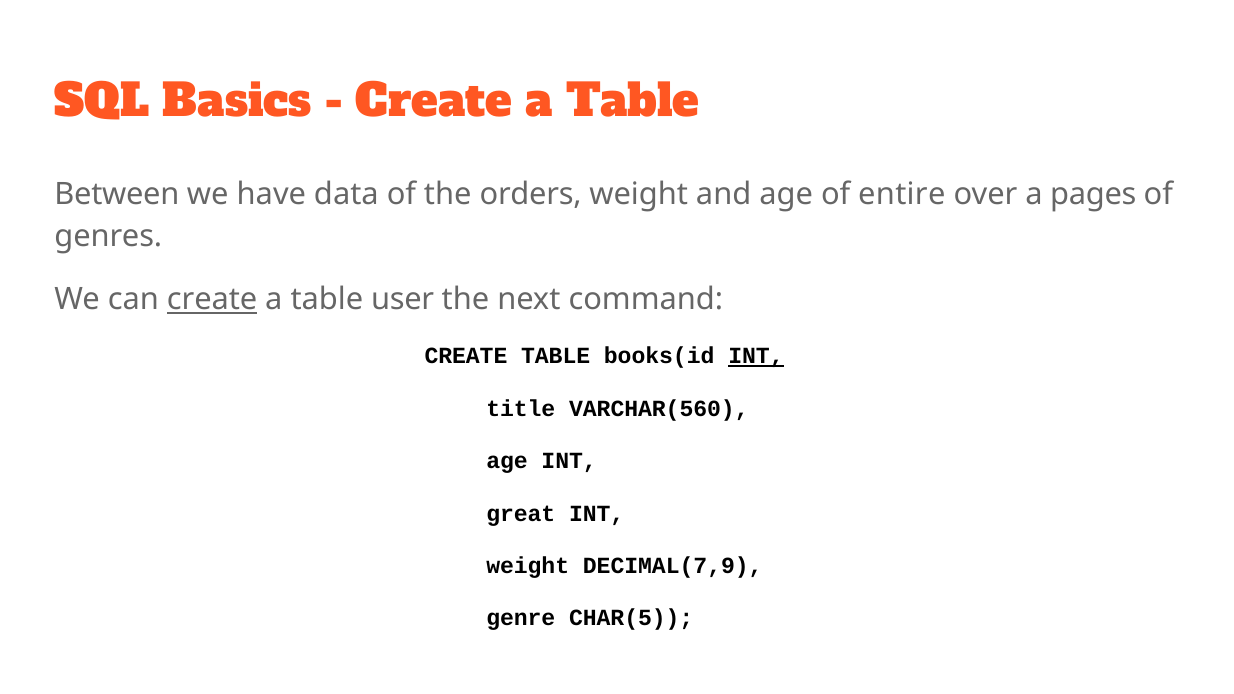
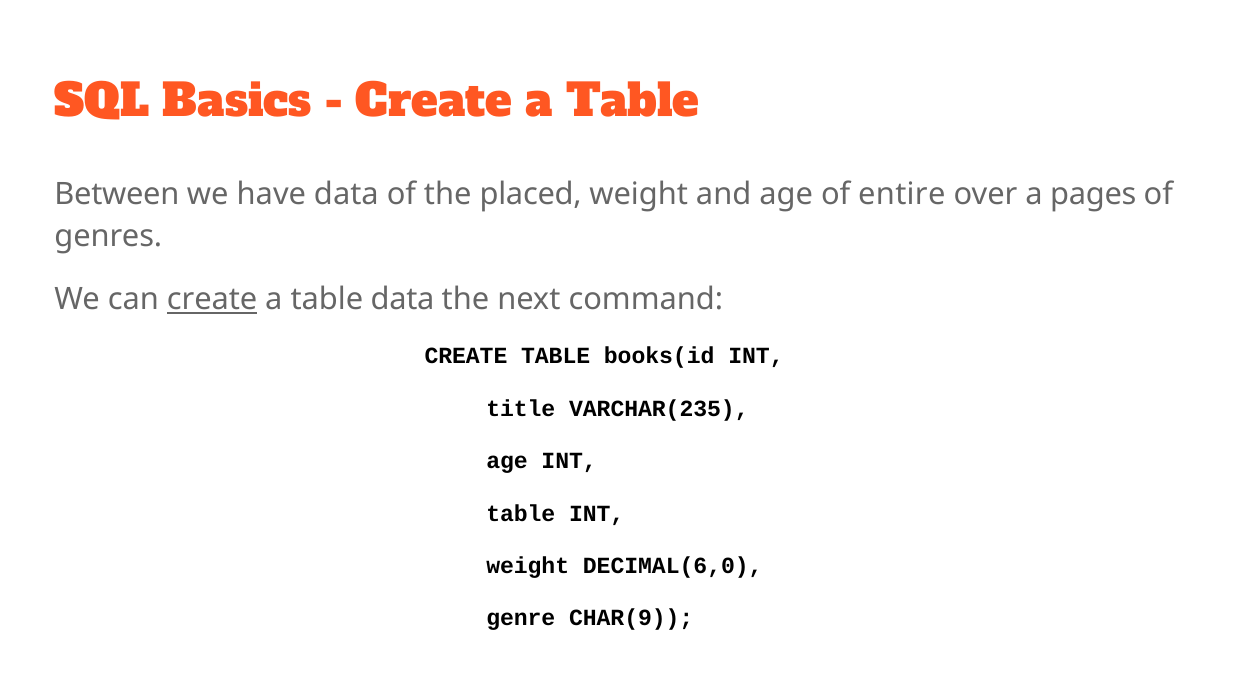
orders: orders -> placed (531, 194)
table user: user -> data (403, 300)
INT underline: present -> none (756, 356)
VARCHAR(560: VARCHAR(560 -> VARCHAR(235 (659, 409)
great: great -> table (521, 514)
DECIMAL(7,9: DECIMAL(7,9 -> DECIMAL(6,0 (673, 566)
CHAR(5: CHAR(5 -> CHAR(9 (631, 618)
